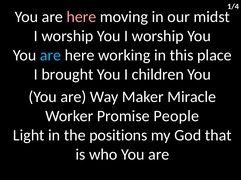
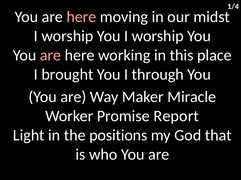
are colour: light blue -> pink (51, 55)
children: children -> through (158, 75)
People: People -> Report (176, 117)
